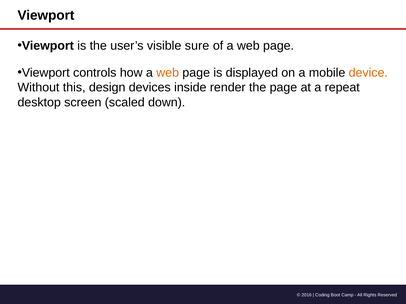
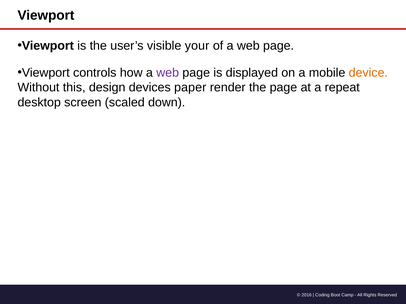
sure: sure -> your (197, 46)
web colour: orange -> purple (168, 73)
inside: inside -> paper (190, 88)
